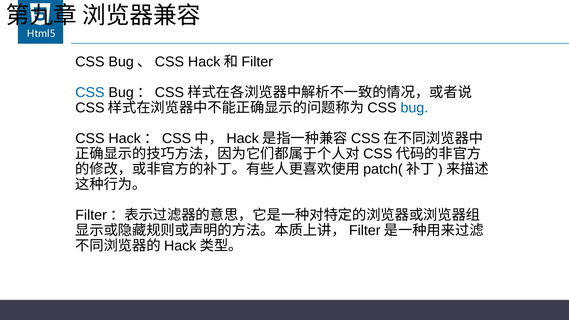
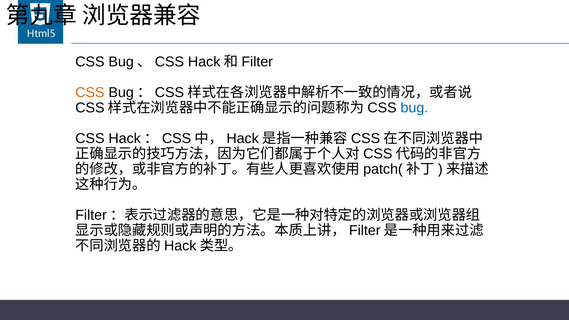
CSS colour: blue -> orange (90, 92)
